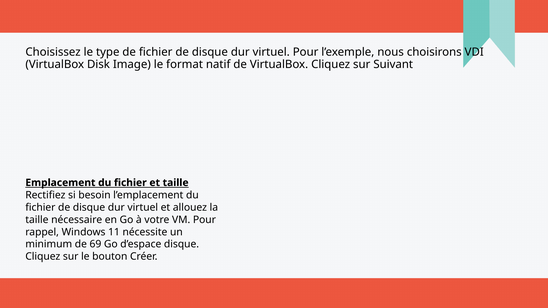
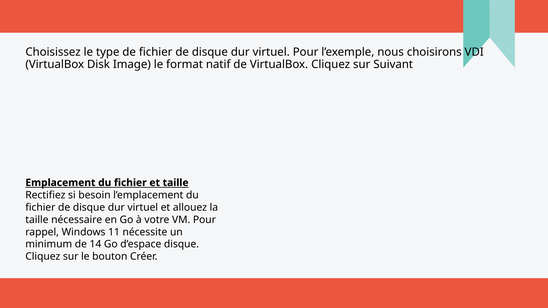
69: 69 -> 14 (95, 244)
